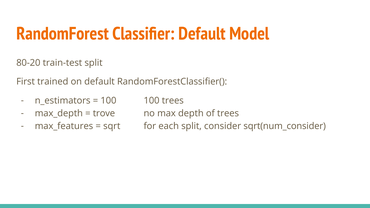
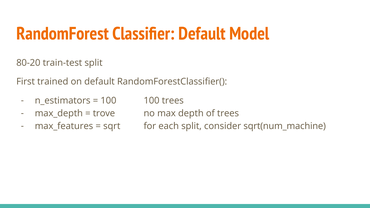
sqrt(num_consider: sqrt(num_consider -> sqrt(num_machine (285, 126)
